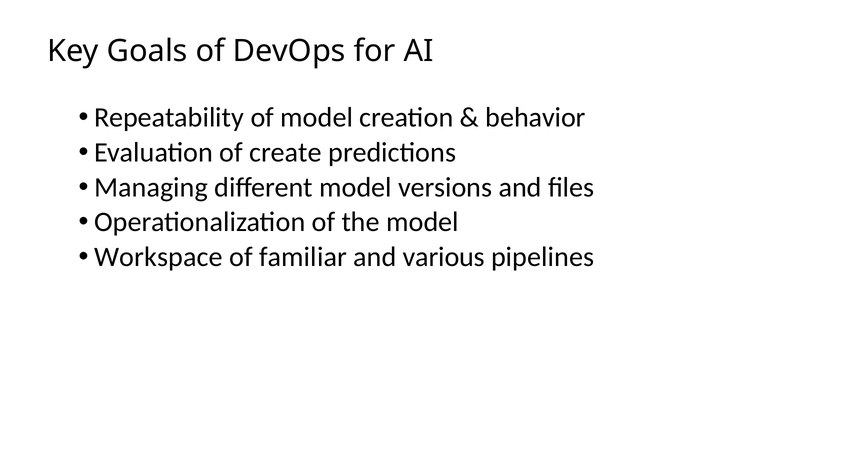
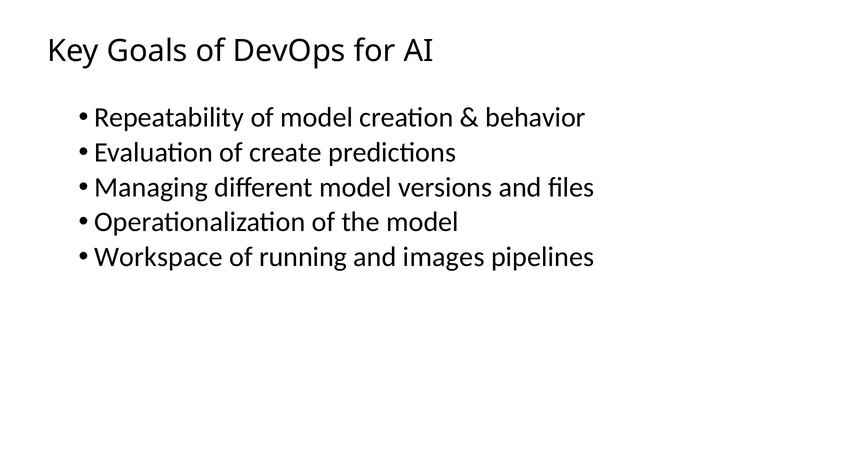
familiar: familiar -> running (303, 257)
various: various -> images (444, 257)
